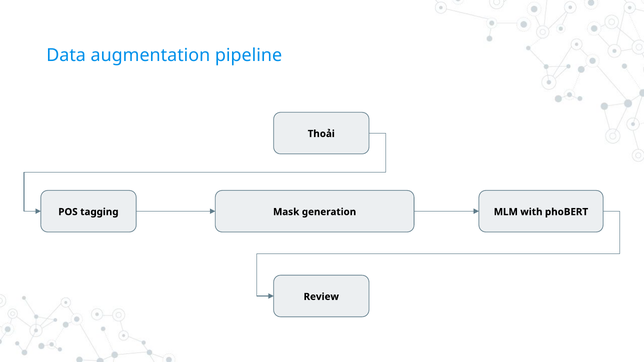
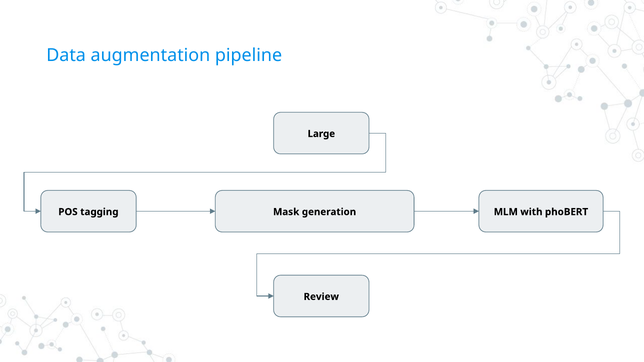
Thoải: Thoải -> Large (321, 134)
